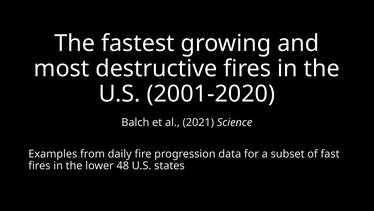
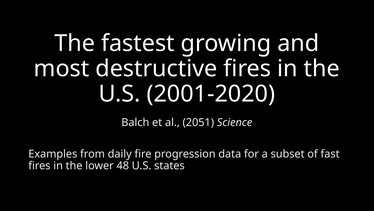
2021: 2021 -> 2051 (198, 122)
